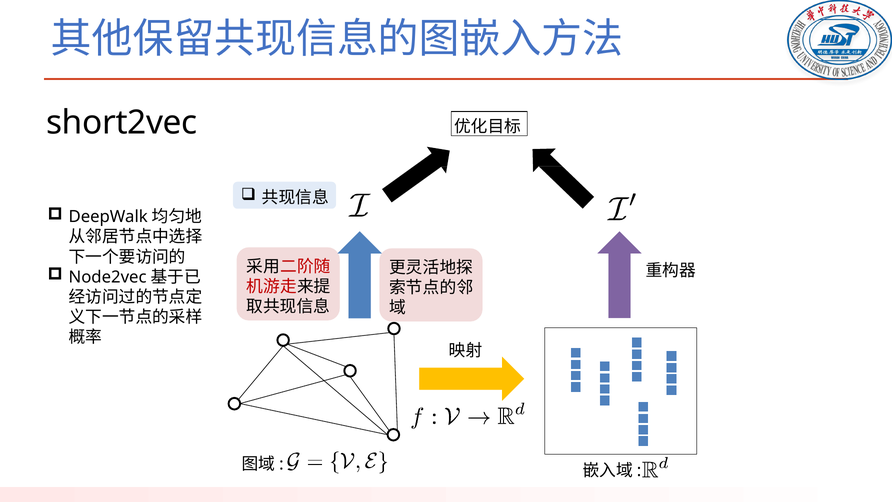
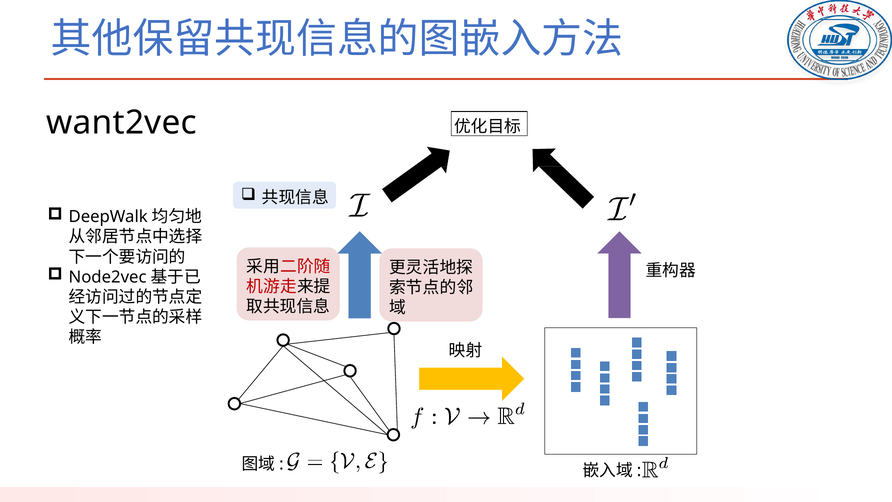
short2vec: short2vec -> want2vec (122, 122)
